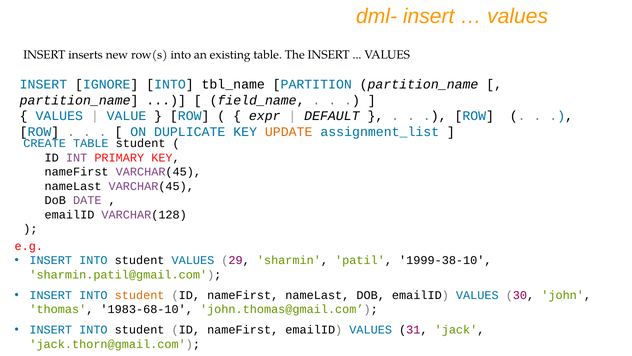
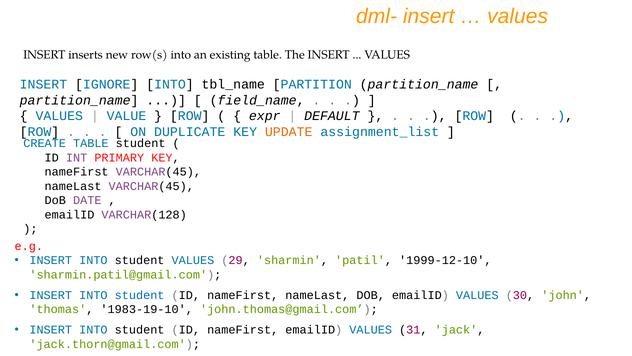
1999-38-10: 1999-38-10 -> 1999-12-10 (445, 260)
student colour: orange -> blue (140, 295)
1983-68-10: 1983-68-10 -> 1983-19-10 (147, 309)
